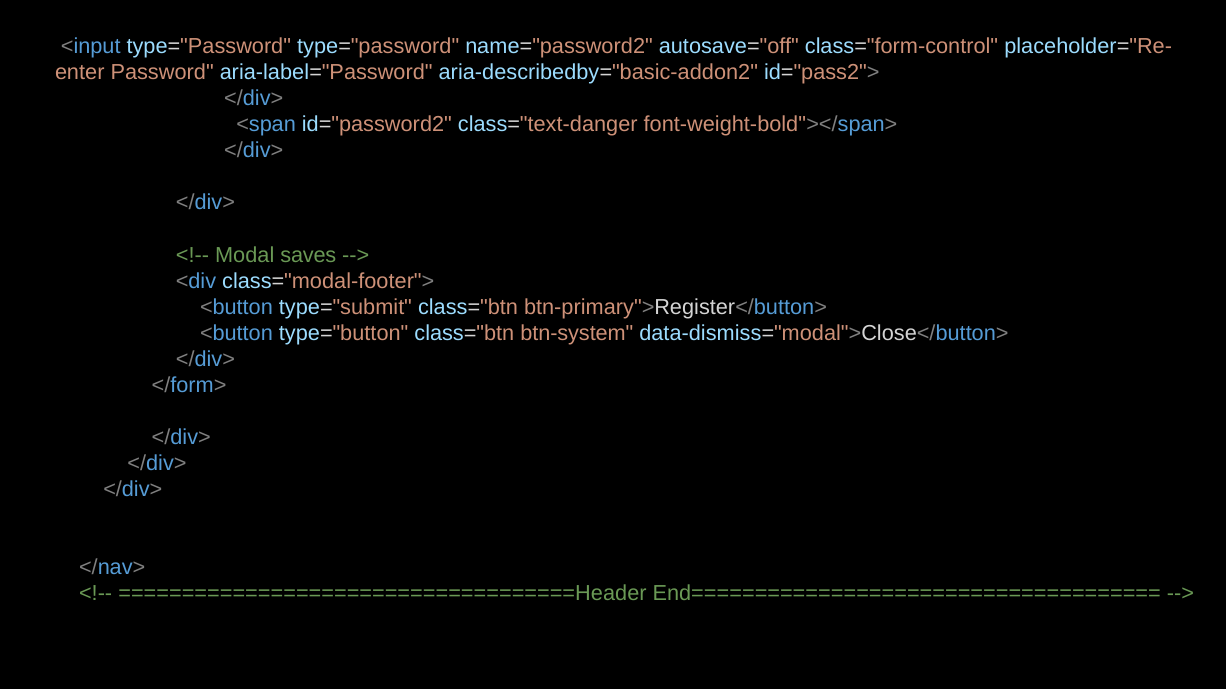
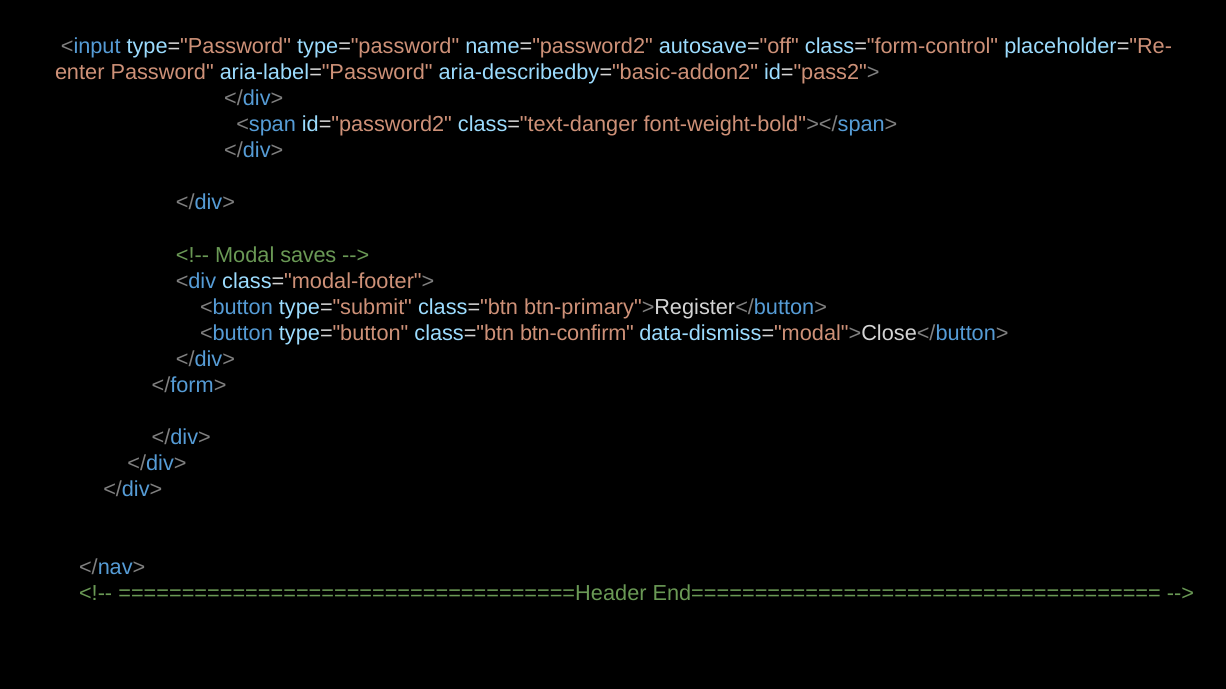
btn-system: btn-system -> btn-confirm (577, 333)
